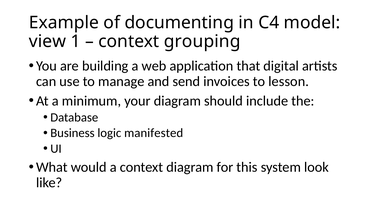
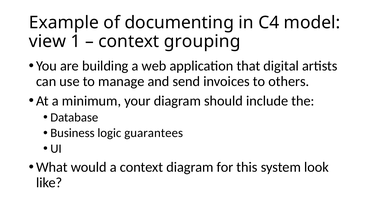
lesson: lesson -> others (289, 81)
manifested: manifested -> guarantees (154, 133)
